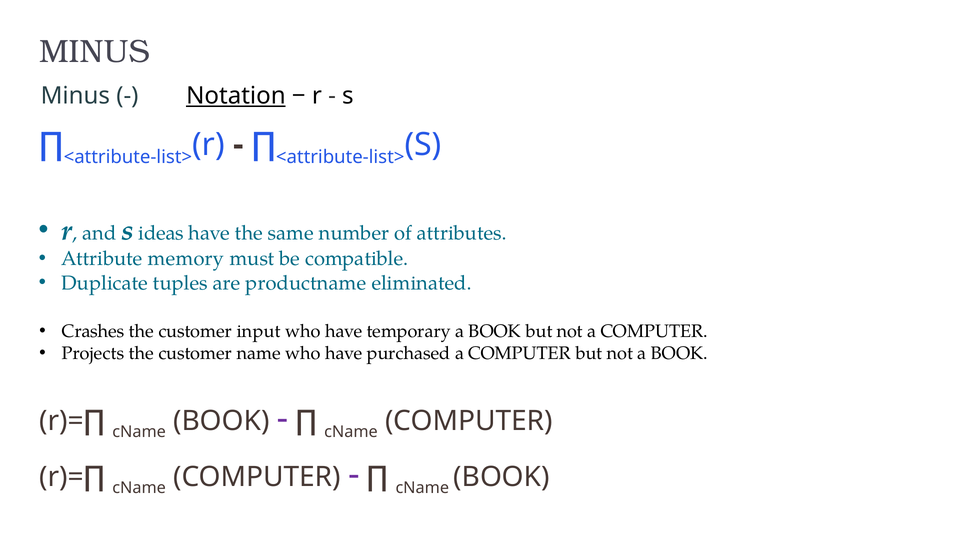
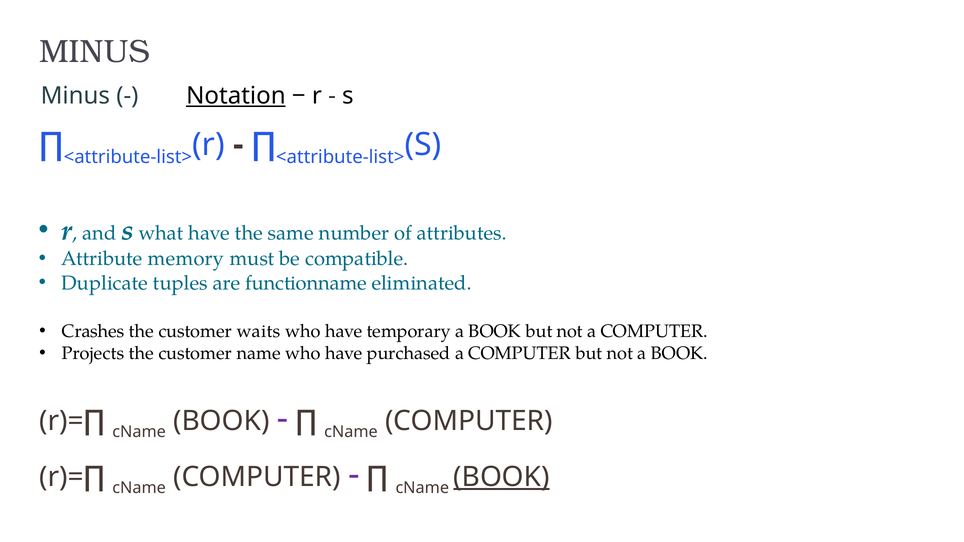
ideas: ideas -> what (161, 233)
productname: productname -> functionname (306, 283)
input: input -> waits (259, 332)
BOOK underline: none -> present (502, 477)
